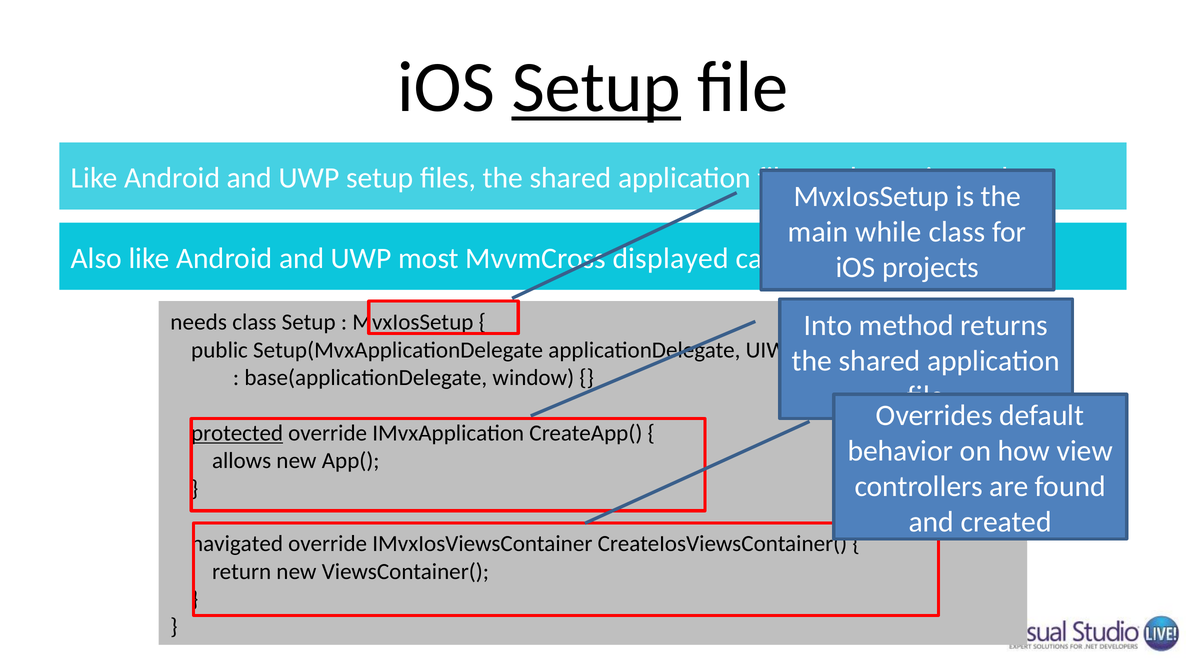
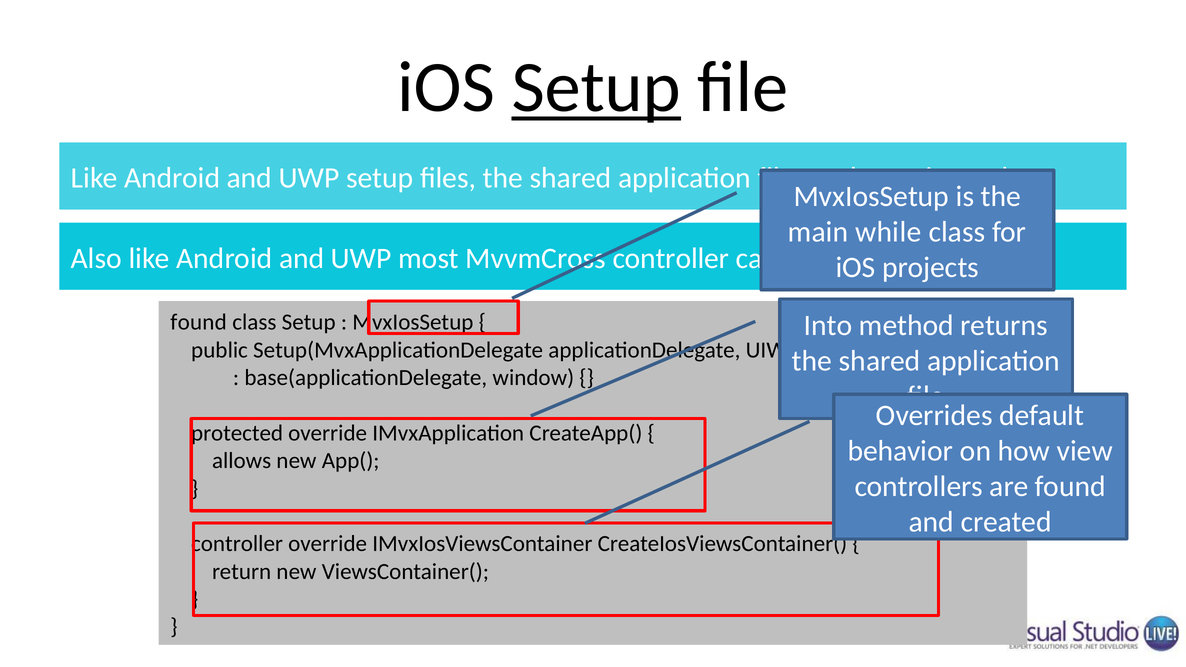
MvvmCross displayed: displayed -> controller (671, 258)
needs: needs -> found (199, 322)
protected underline: present -> none (237, 433)
navigated: navigated -> controller (237, 544)
